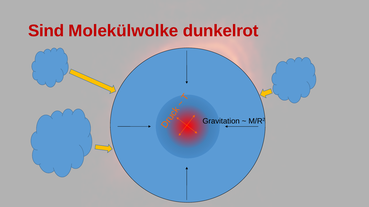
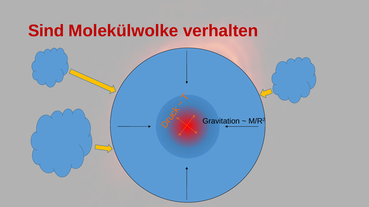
dunkelrot: dunkelrot -> verhalten (221, 31)
